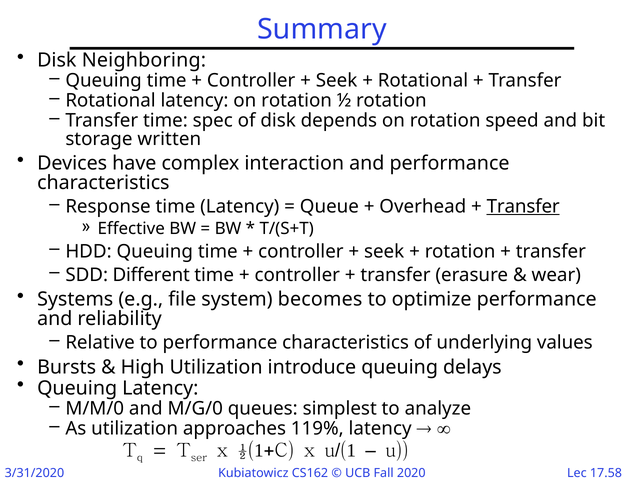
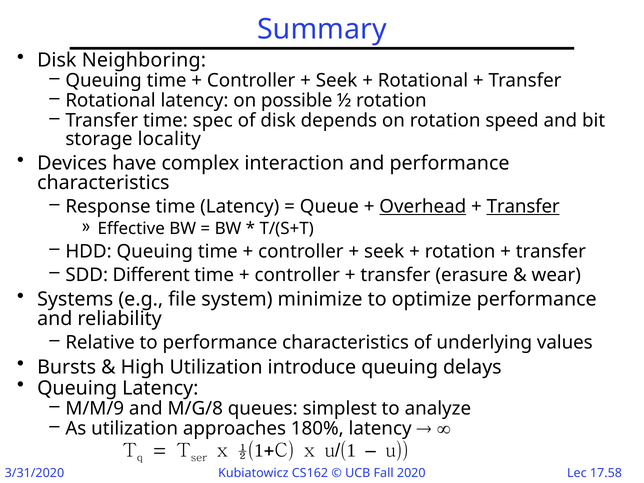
latency on rotation: rotation -> possible (297, 101)
written: written -> locality (169, 139)
Overhead underline: none -> present (423, 207)
becomes: becomes -> minimize (320, 299)
M/M/0: M/M/0 -> M/M/9 (95, 409)
M/G/0: M/G/0 -> M/G/8 (195, 409)
119%: 119% -> 180% (317, 429)
